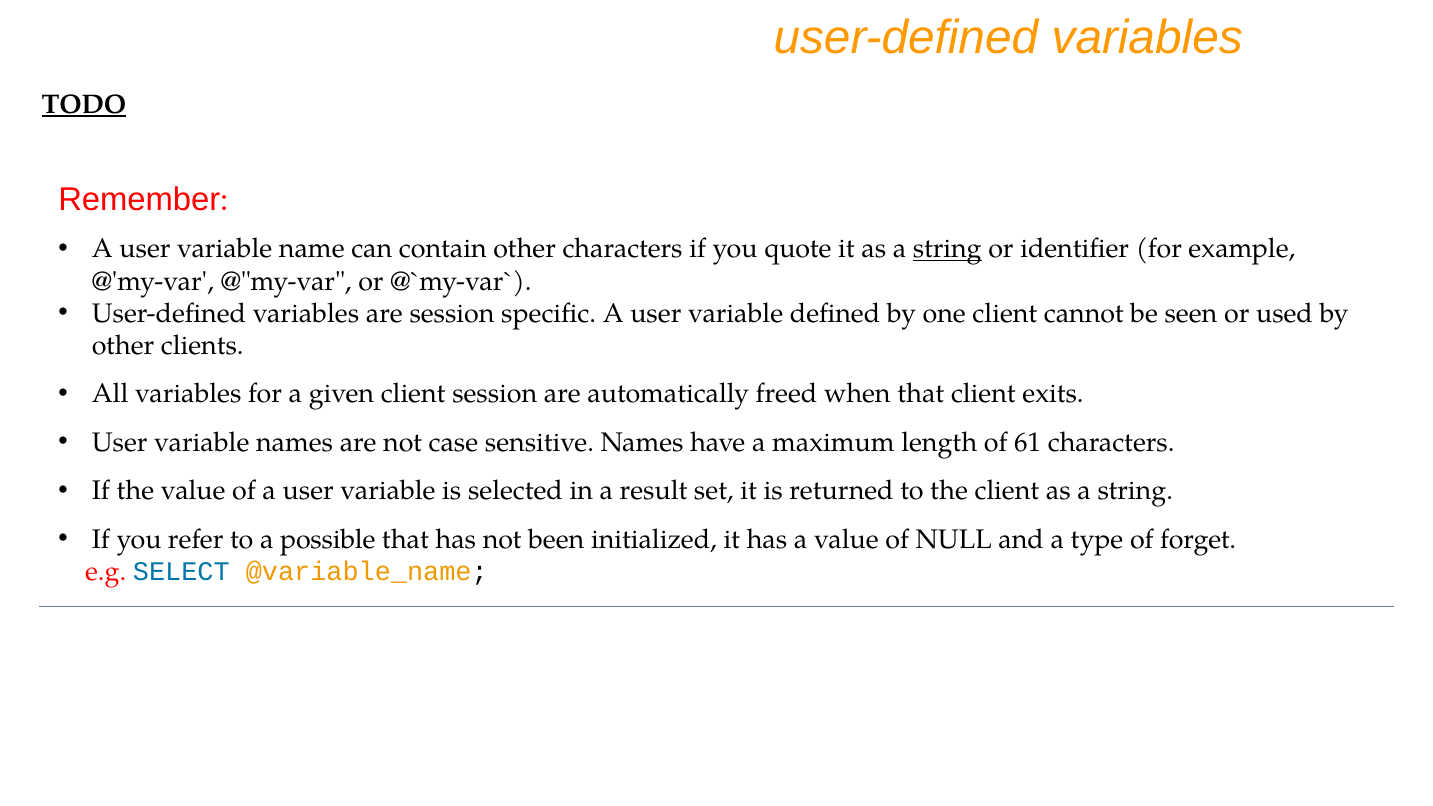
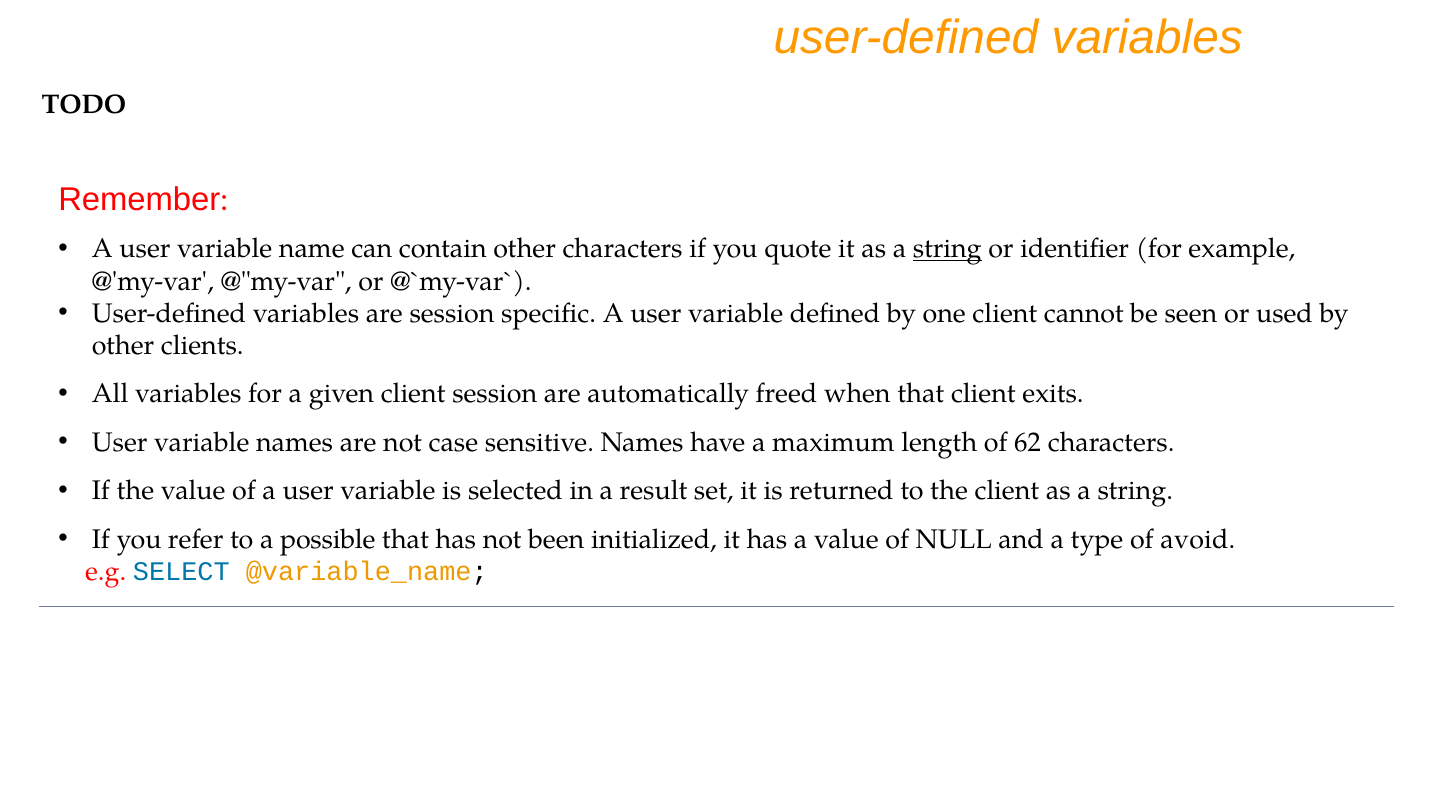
TODO underline: present -> none (84, 105)
61: 61 -> 62 (1028, 442)
forget: forget -> avoid (1198, 539)
